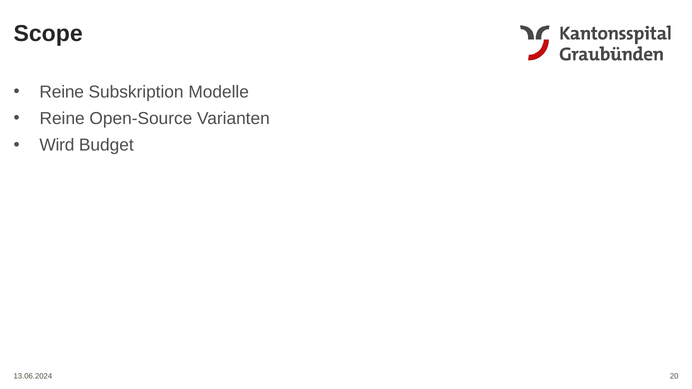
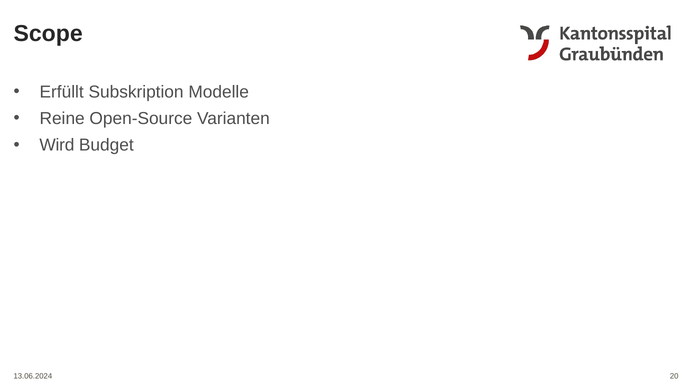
Reine: Reine -> Erfüllt (62, 92)
